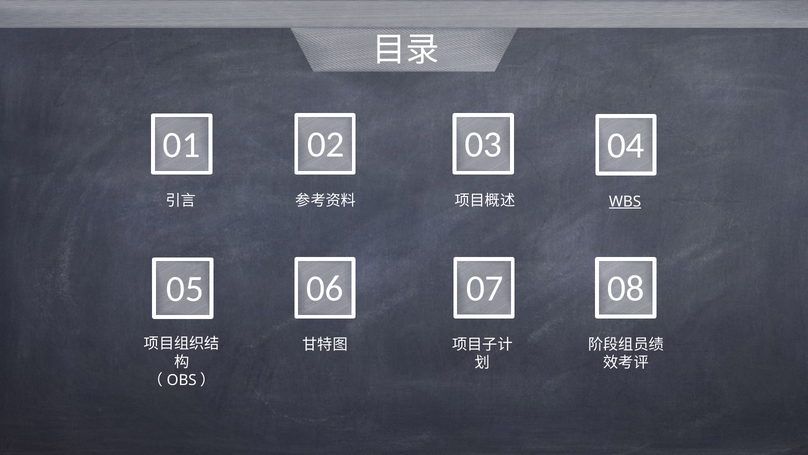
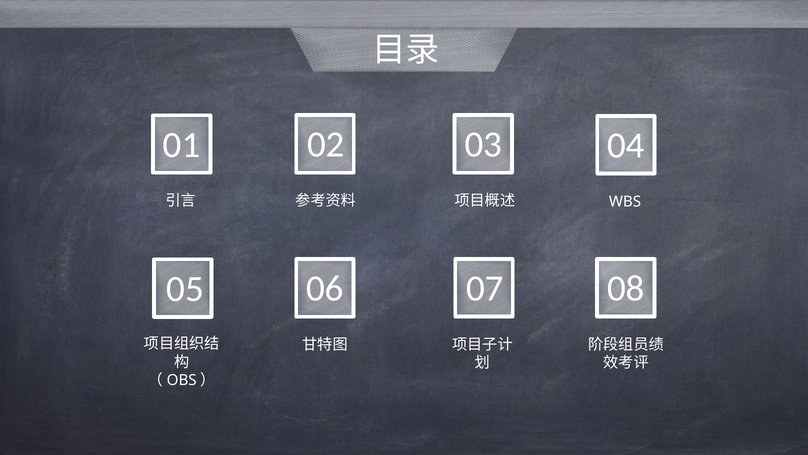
WBS underline: present -> none (625, 201)
